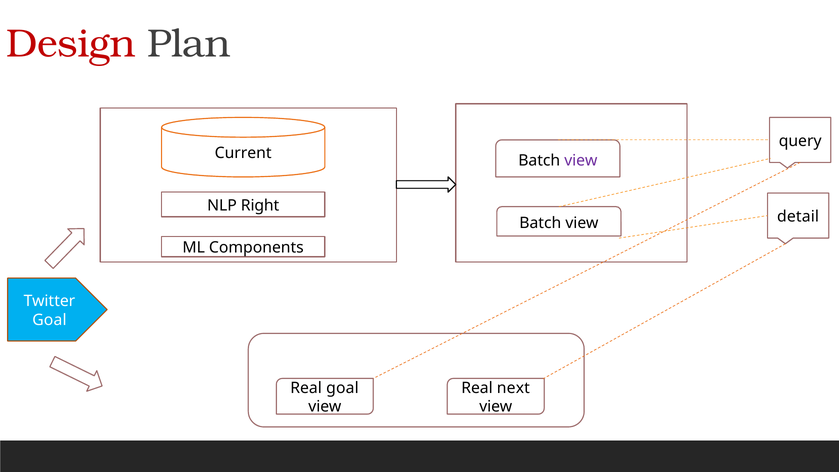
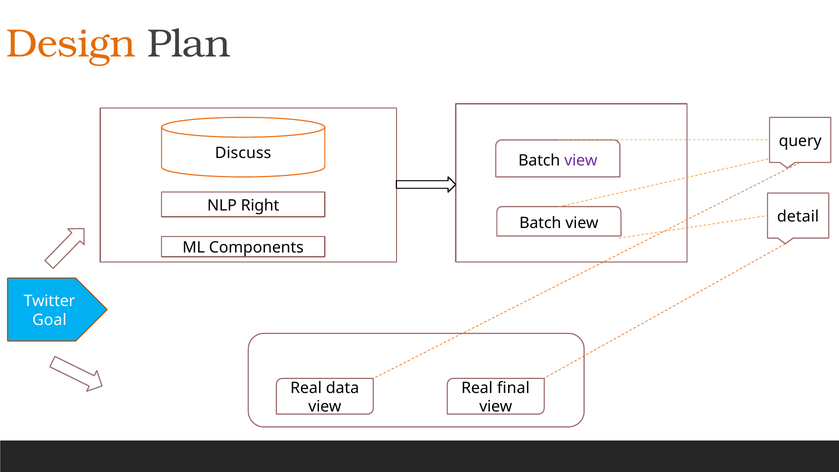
Design colour: red -> orange (71, 44)
Current: Current -> Discuss (243, 153)
Real goal: goal -> data (342, 388)
next: next -> final (513, 388)
